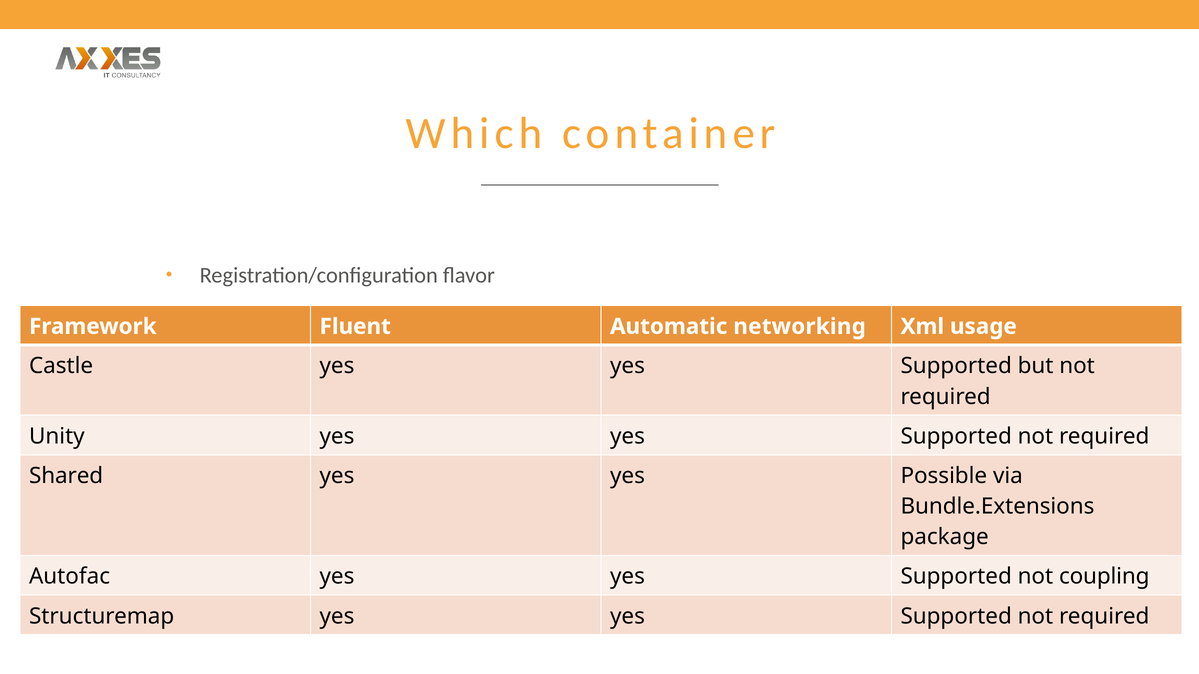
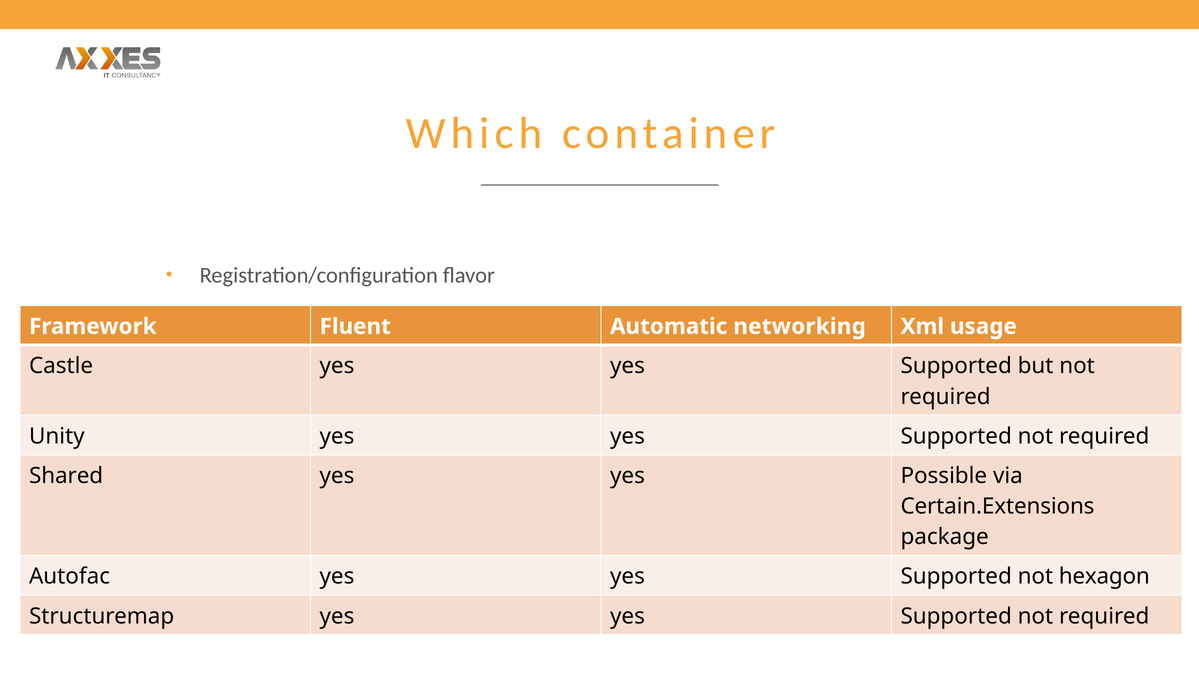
Bundle.Extensions: Bundle.Extensions -> Certain.Extensions (998, 507)
coupling: coupling -> hexagon (1104, 577)
